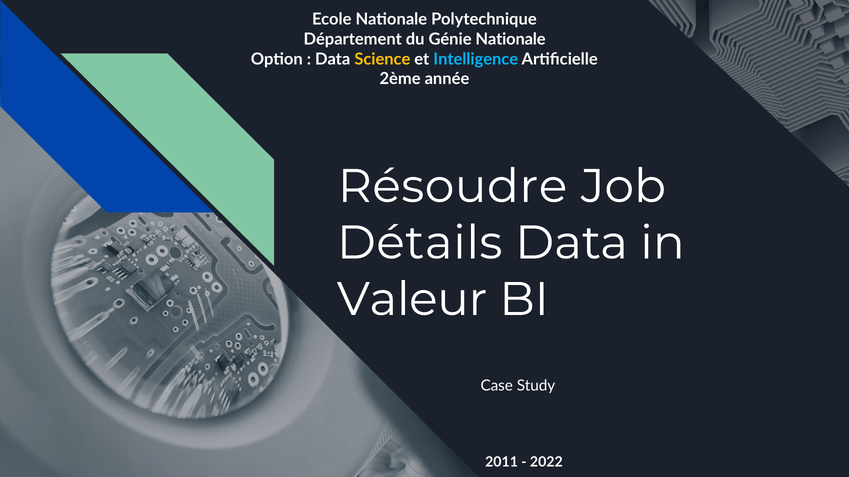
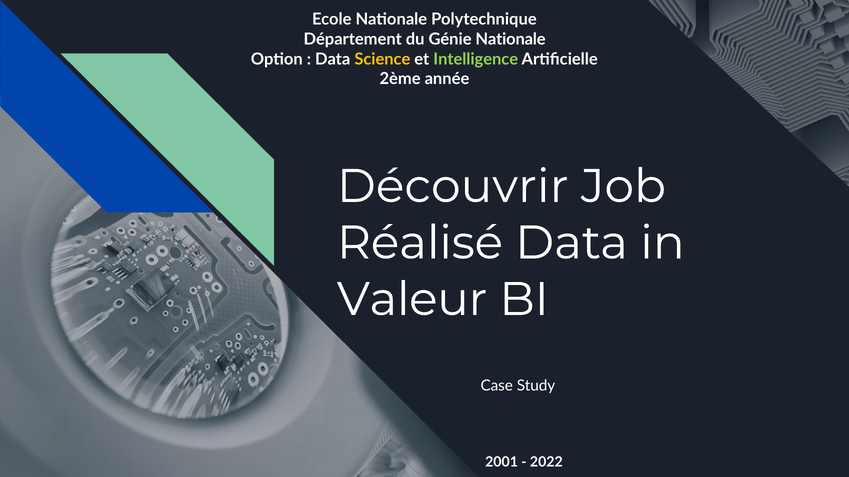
Intelligence colour: light blue -> light green (476, 59)
Résoudre: Résoudre -> Découvrir (453, 187)
Détails: Détails -> Réalisé (420, 243)
2011: 2011 -> 2001 (502, 463)
